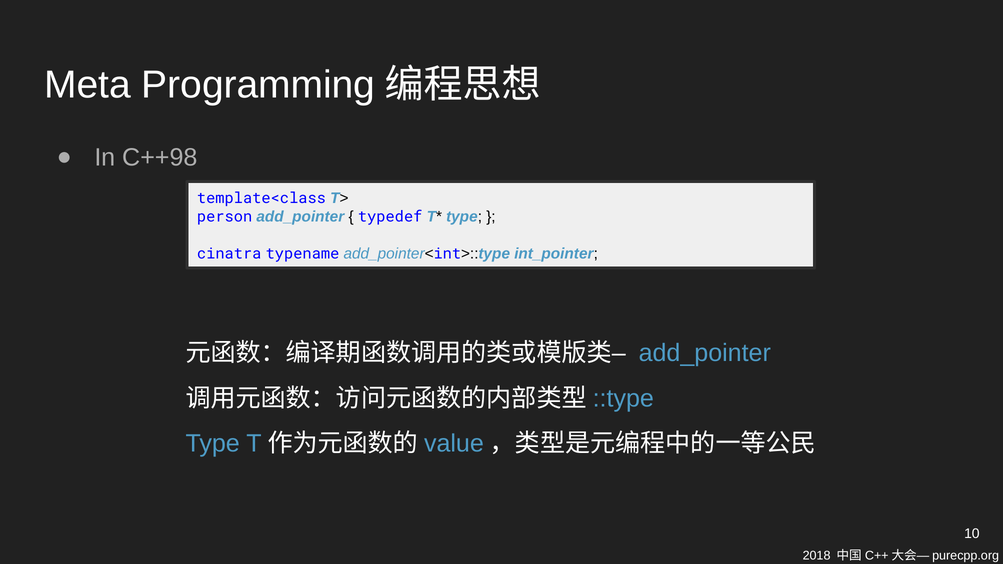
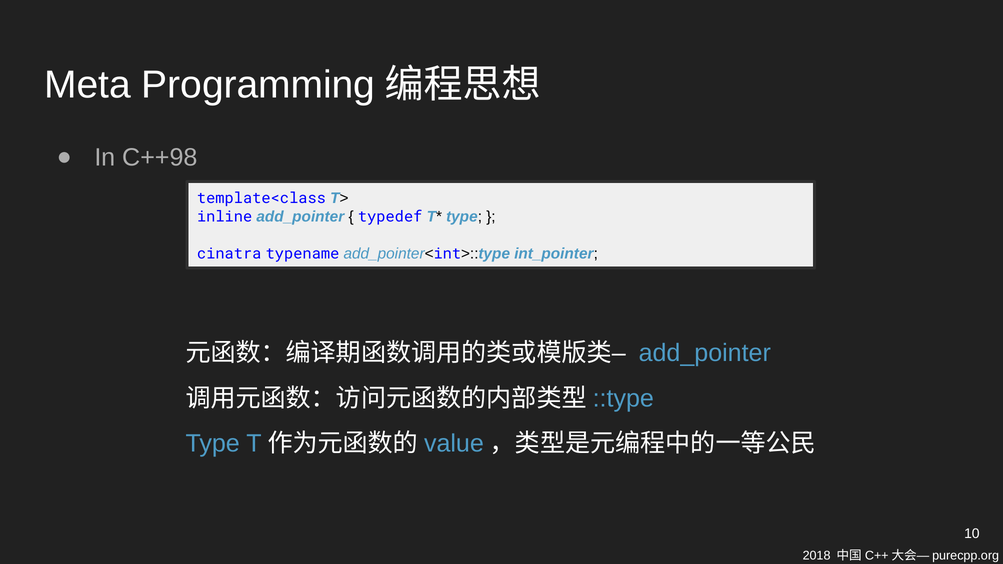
person: person -> inline (225, 217)
